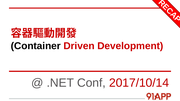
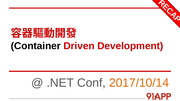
2017/10/14 colour: red -> orange (139, 83)
